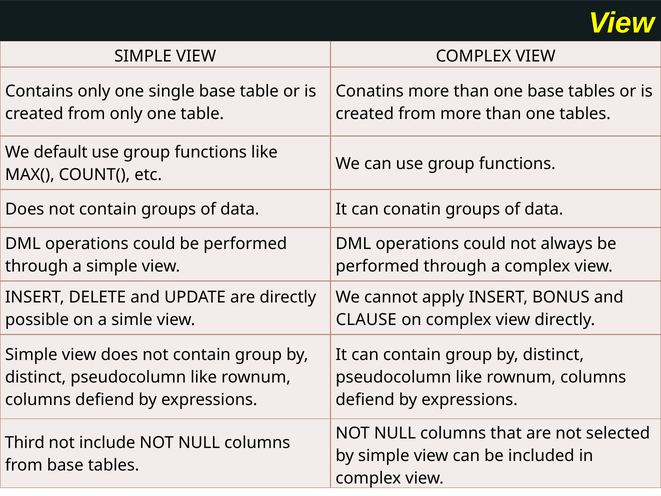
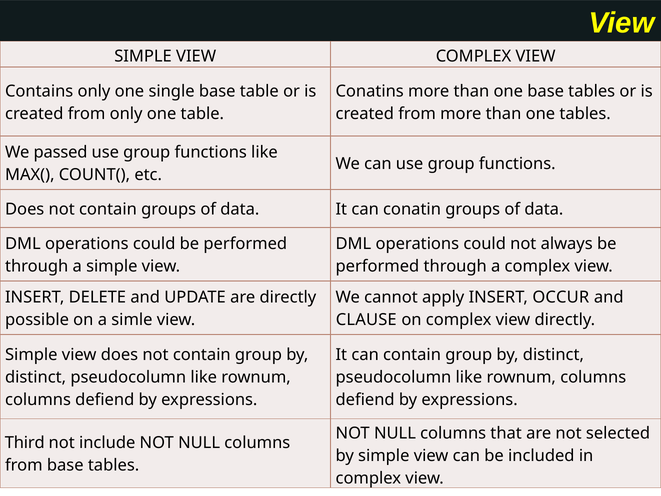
default: default -> passed (61, 152)
BONUS: BONUS -> OCCUR (561, 297)
